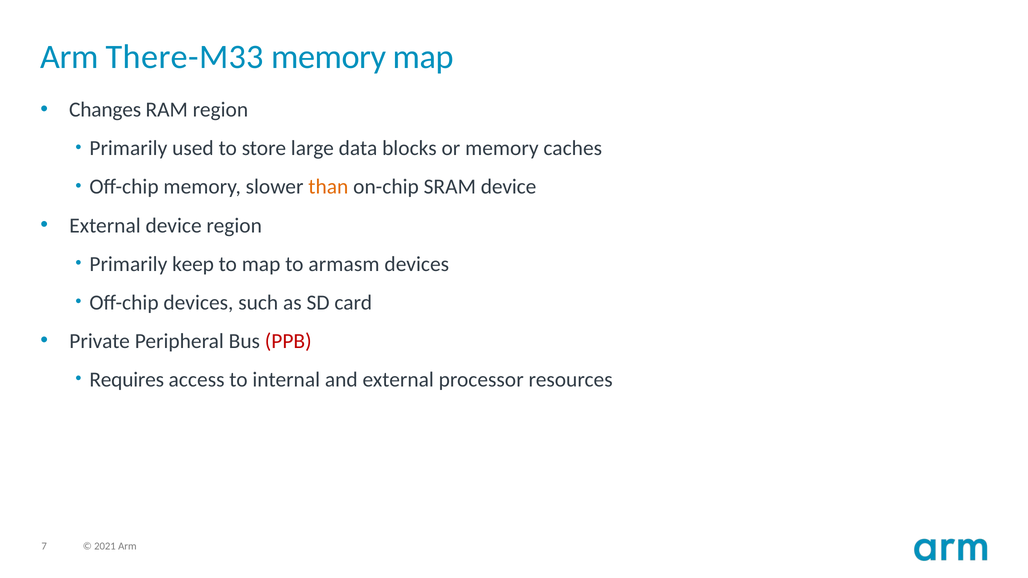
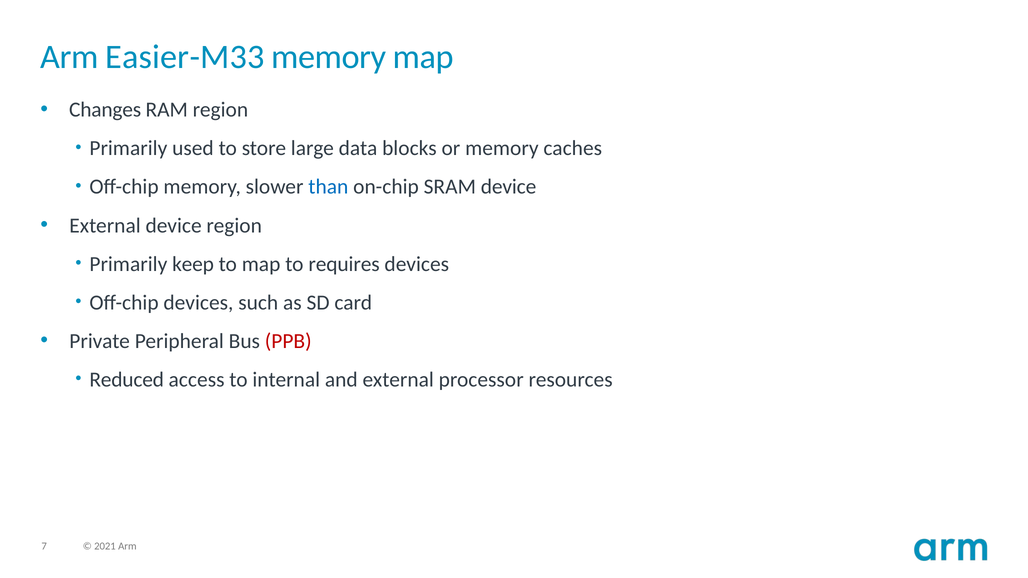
There-M33: There-M33 -> Easier-M33 (185, 57)
than colour: orange -> blue (328, 187)
armasm: armasm -> requires (344, 264)
Requires: Requires -> Reduced (127, 380)
